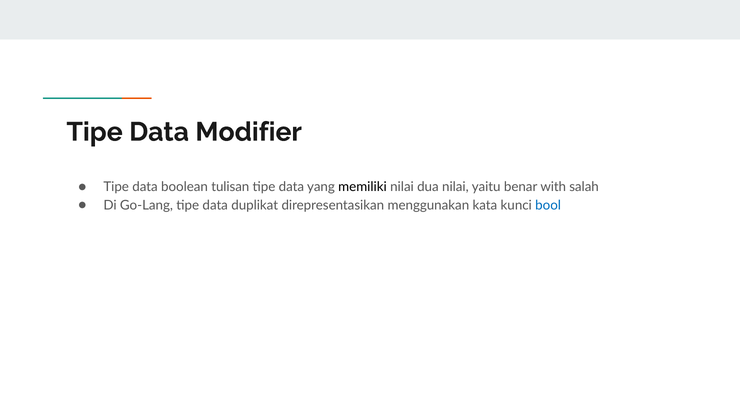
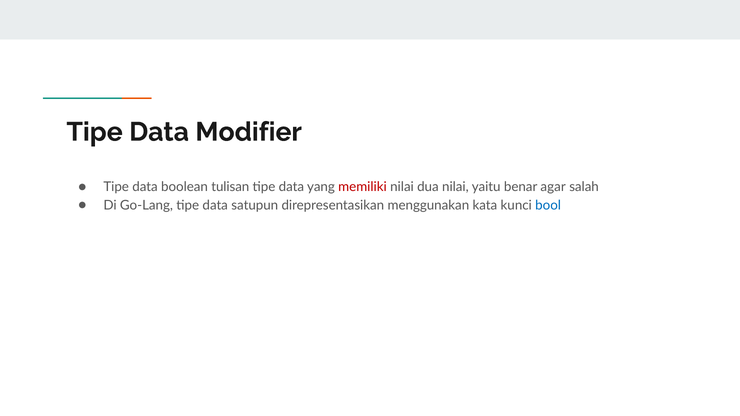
memiliki colour: black -> red (362, 187)
with: with -> agar (553, 187)
duplikat: duplikat -> satupun (255, 205)
